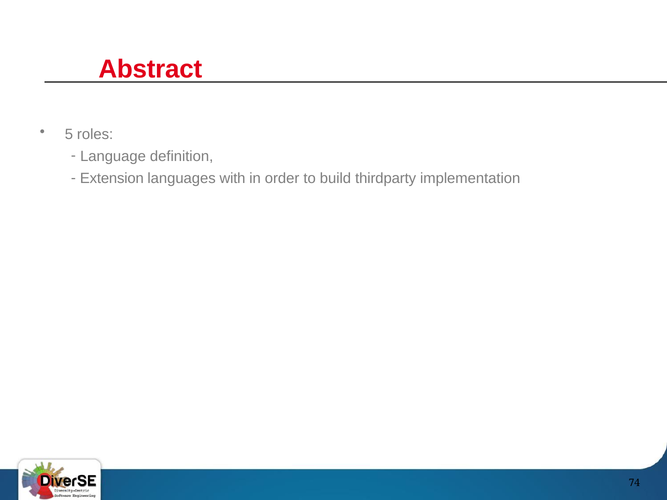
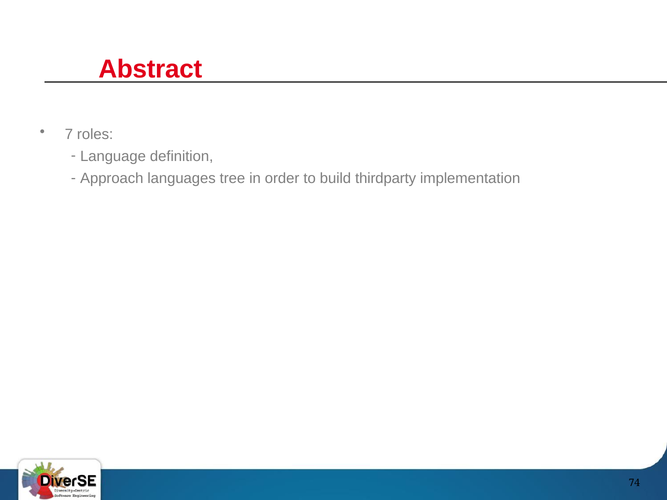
5: 5 -> 7 (69, 134)
Extension: Extension -> Approach (112, 179)
with: with -> tree (232, 179)
